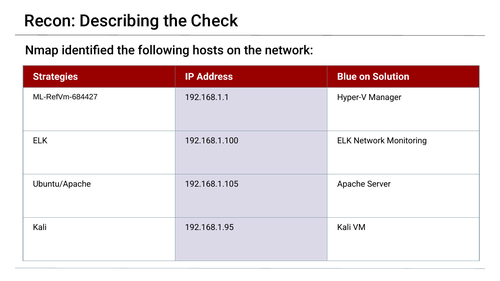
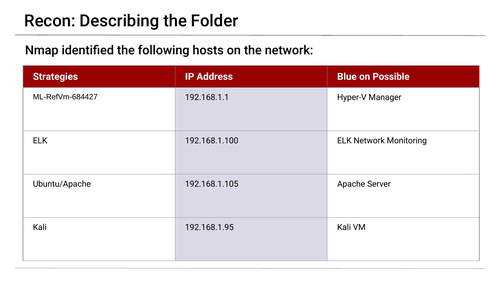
Check: Check -> Folder (215, 21)
Solution: Solution -> Possible (391, 77)
